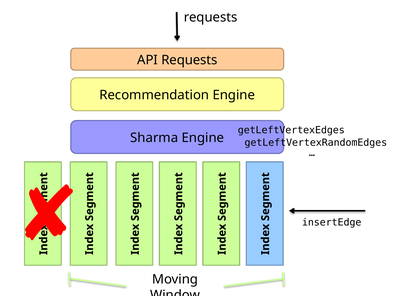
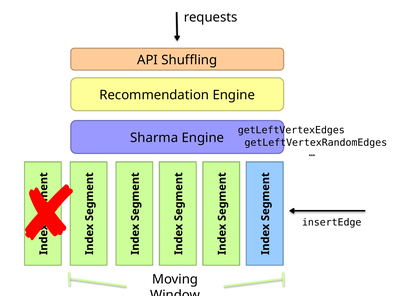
API Requests: Requests -> Shuffling (189, 60)
